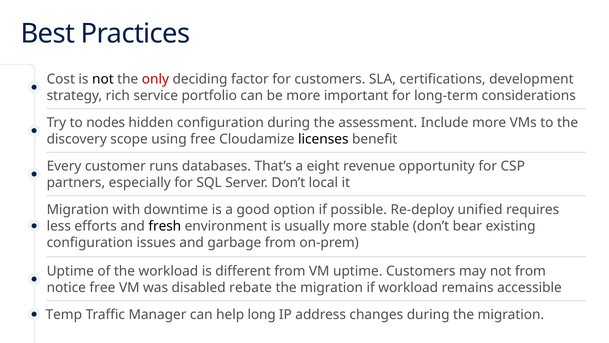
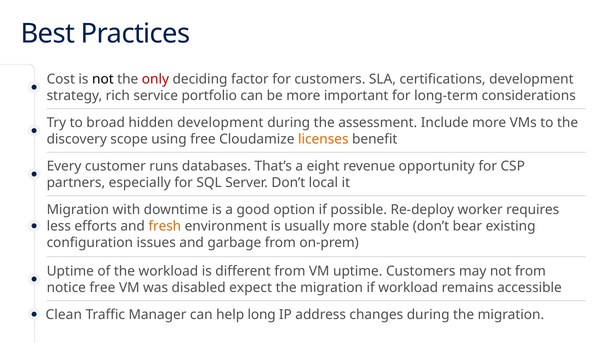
nodes: nodes -> broad (106, 123)
hidden configuration: configuration -> development (220, 123)
licenses colour: black -> orange (323, 139)
unified: unified -> worker (480, 209)
fresh colour: black -> orange (165, 226)
rebate: rebate -> expect (251, 287)
Temp: Temp -> Clean (64, 314)
